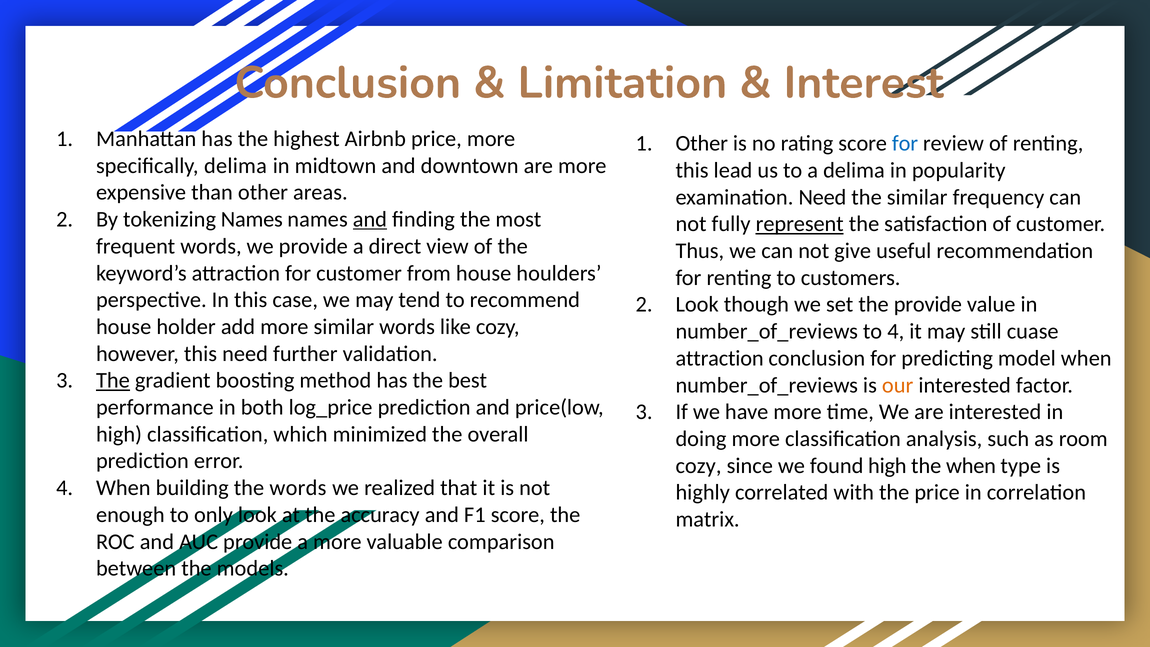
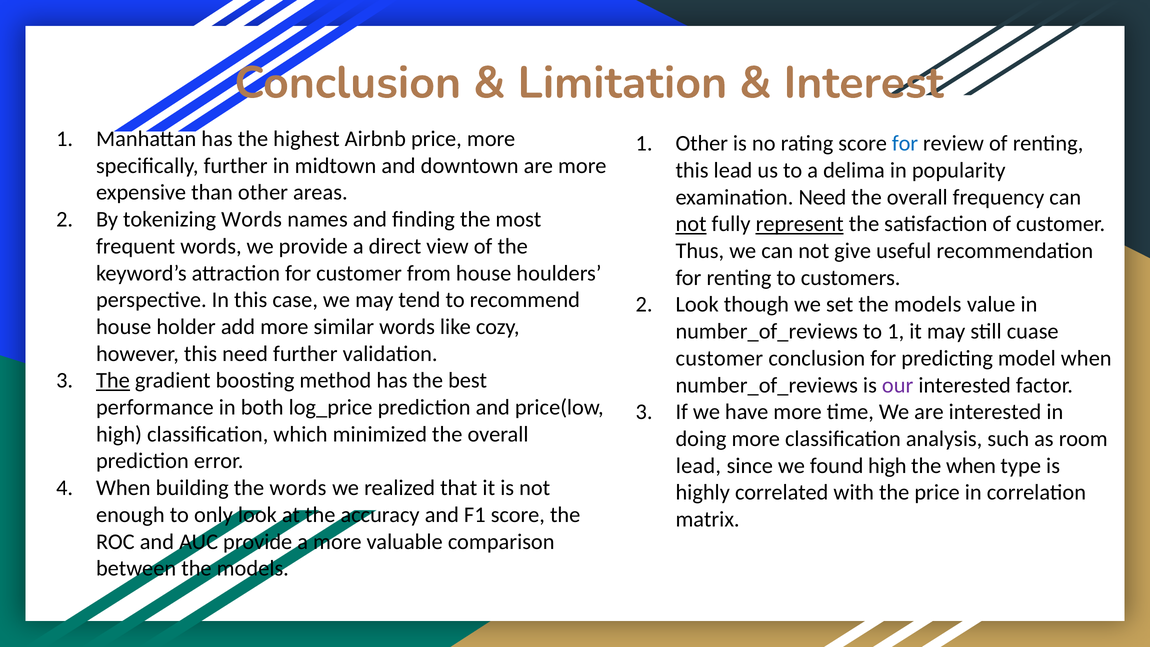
specifically delima: delima -> further (236, 166)
similar: similar -> overall (917, 197)
tokenizing Names: Names -> Words (252, 219)
and underline: present -> none (370, 219)
not underline: none -> present (691, 224)
set the provide: provide -> models (928, 305)
to 4: 4 -> 1 (896, 331)
attraction: attraction -> customer (719, 358)
our colour: orange -> purple (898, 385)
cozy: cozy -> lead (698, 466)
